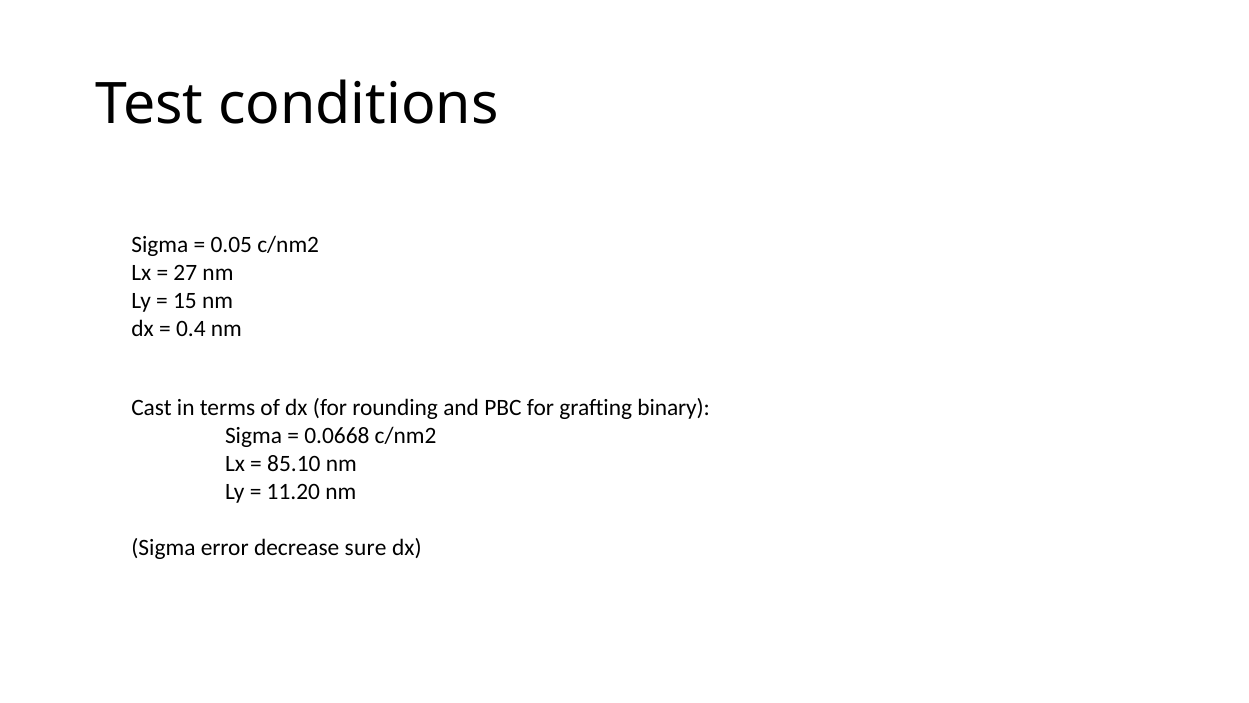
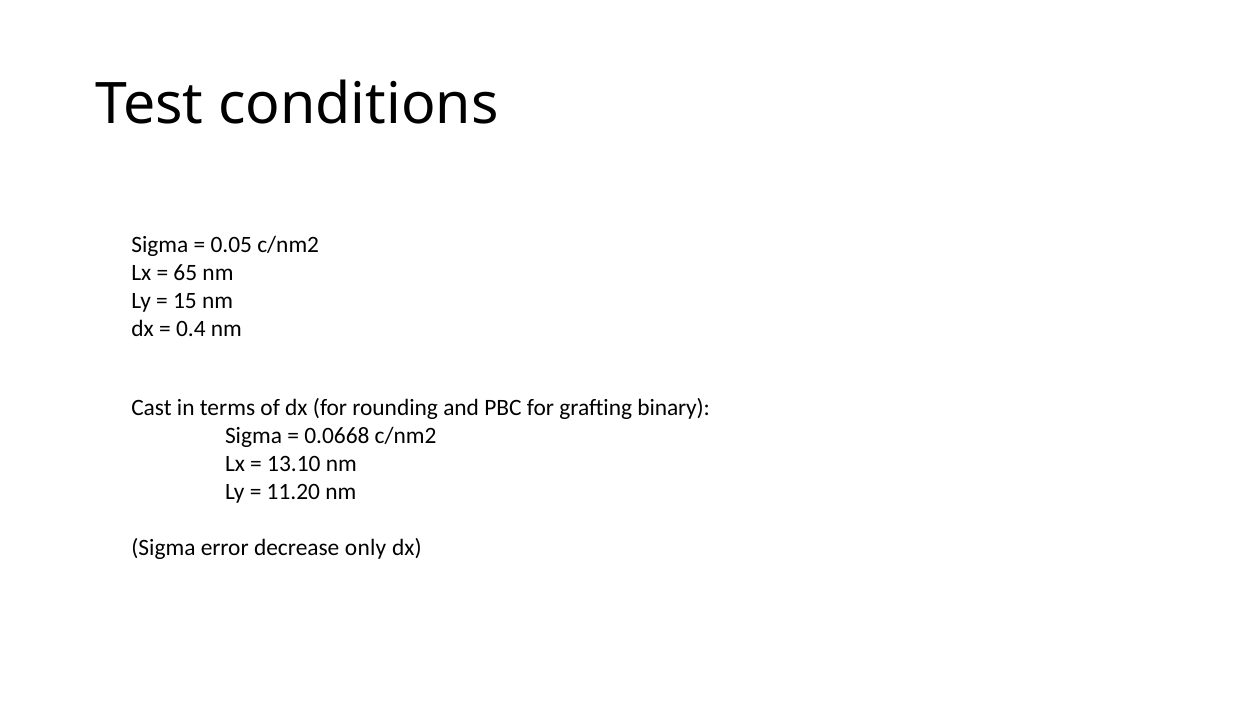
27: 27 -> 65 (185, 272)
85.10: 85.10 -> 13.10 (294, 463)
sure: sure -> only (366, 548)
